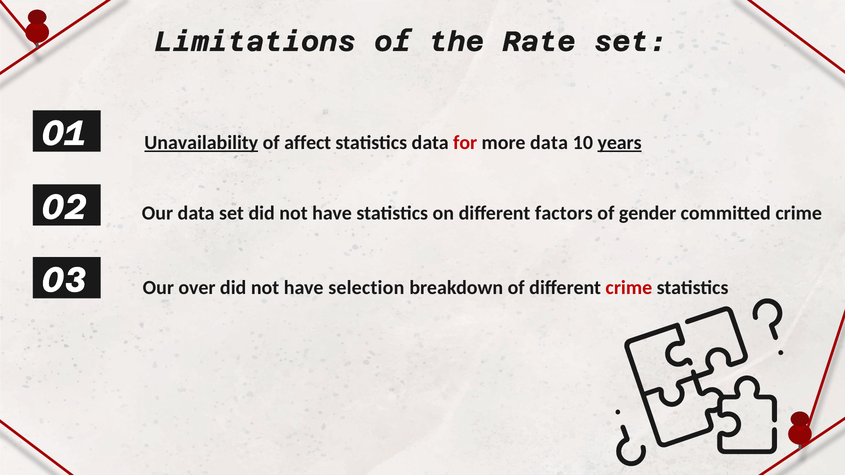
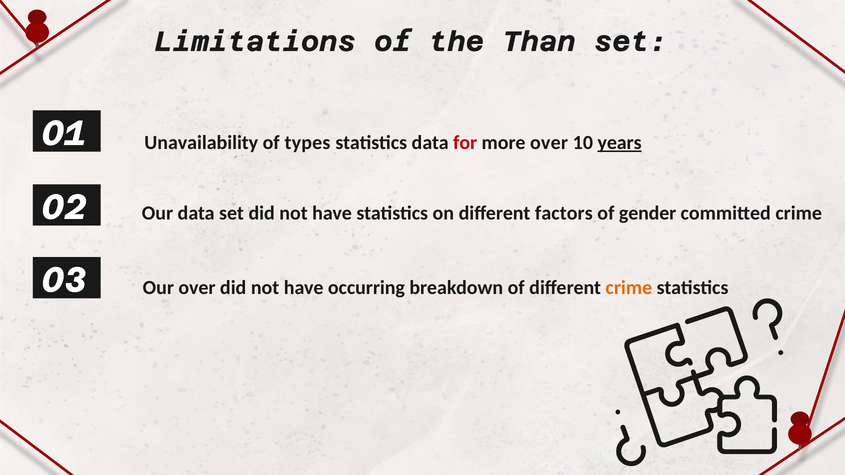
Rate: Rate -> Than (539, 42)
Unavailability underline: present -> none (201, 143)
affect: affect -> types (307, 143)
more data: data -> over (549, 143)
selection: selection -> occurring (366, 288)
crime colour: red -> orange (629, 288)
